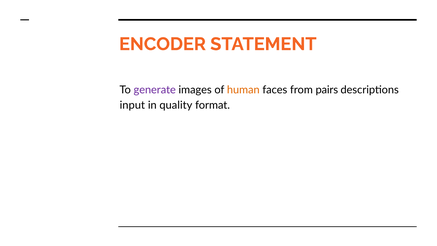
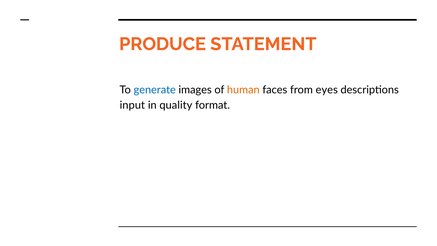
ENCODER: ENCODER -> PRODUCE (163, 44)
generate colour: purple -> blue (155, 90)
pairs: pairs -> eyes (327, 90)
